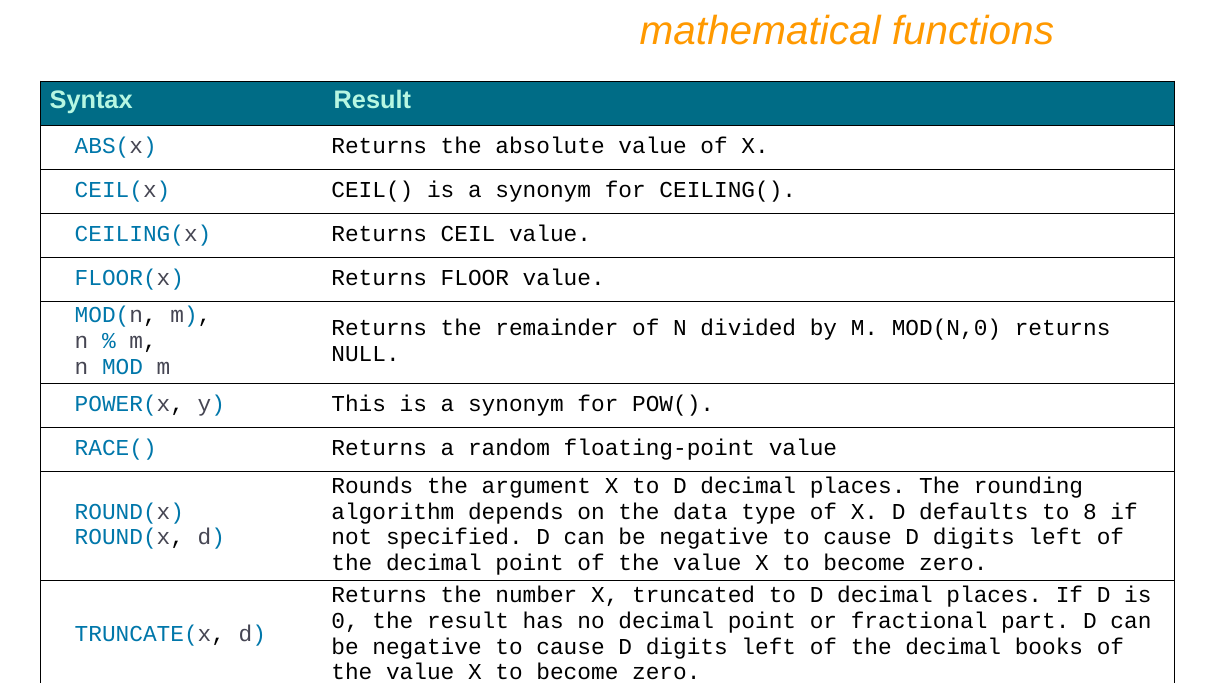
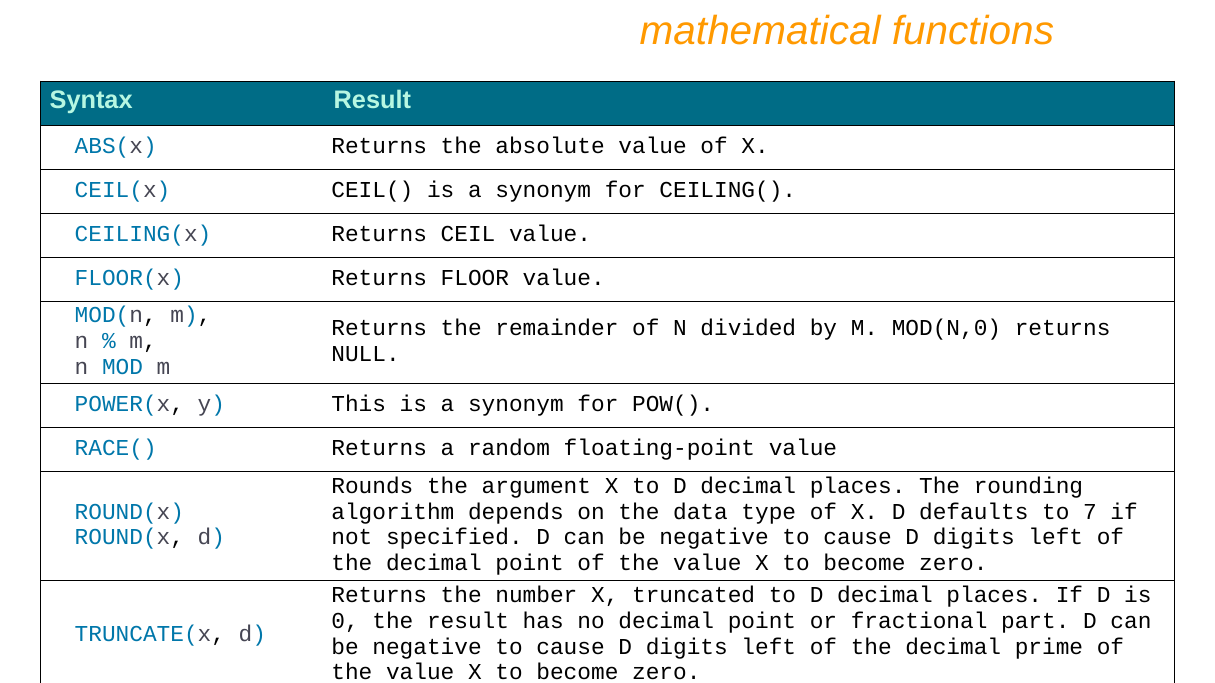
8: 8 -> 7 (1090, 512)
books: books -> prime (1049, 647)
